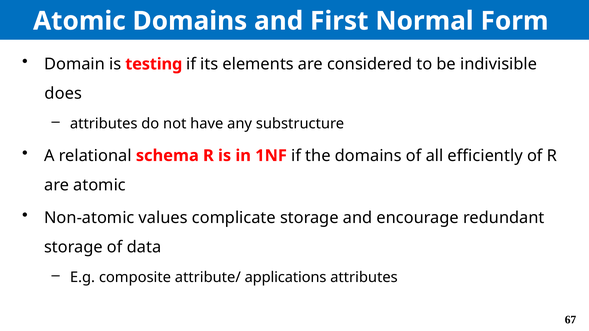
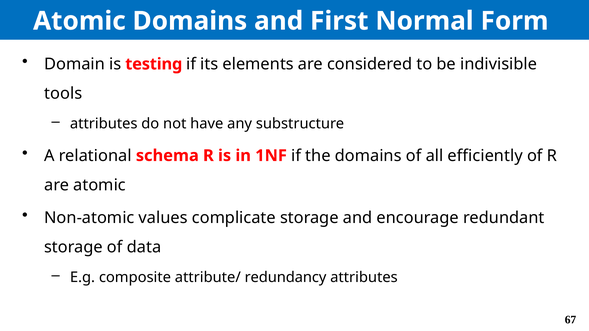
does: does -> tools (63, 94)
applications: applications -> redundancy (285, 278)
